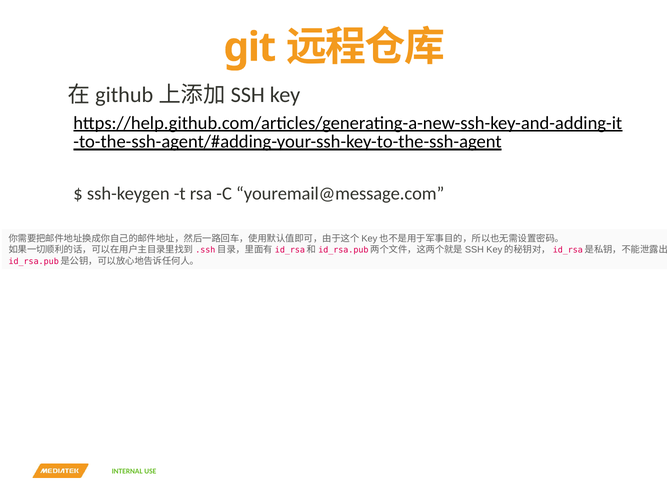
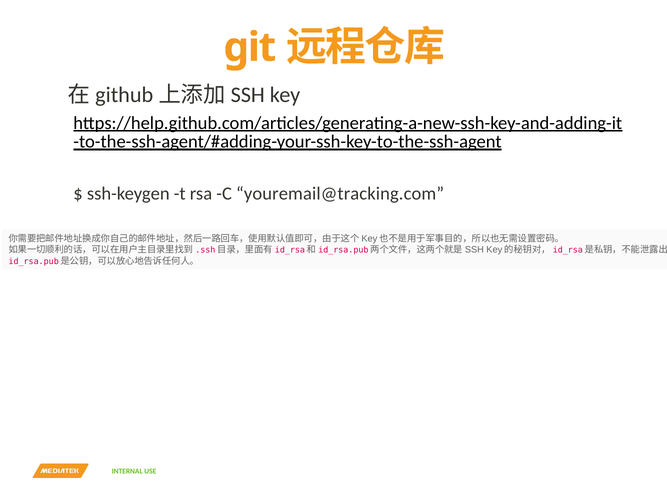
youremail@message.com: youremail@message.com -> youremail@tracking.com (340, 194)
